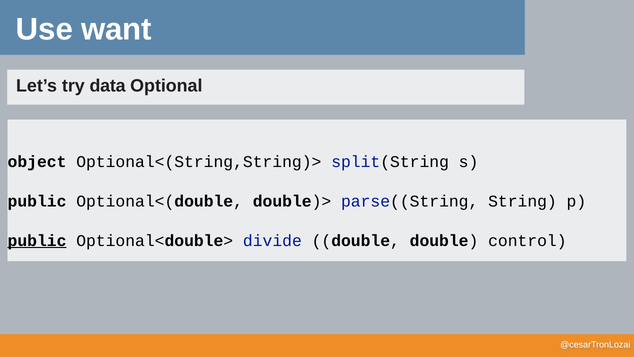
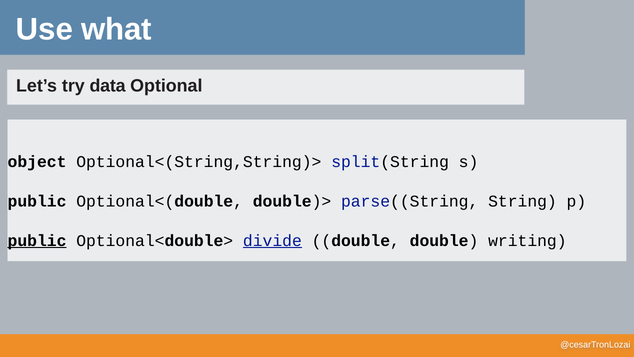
want: want -> what (116, 29)
divide underline: none -> present (272, 240)
control: control -> writing (527, 240)
